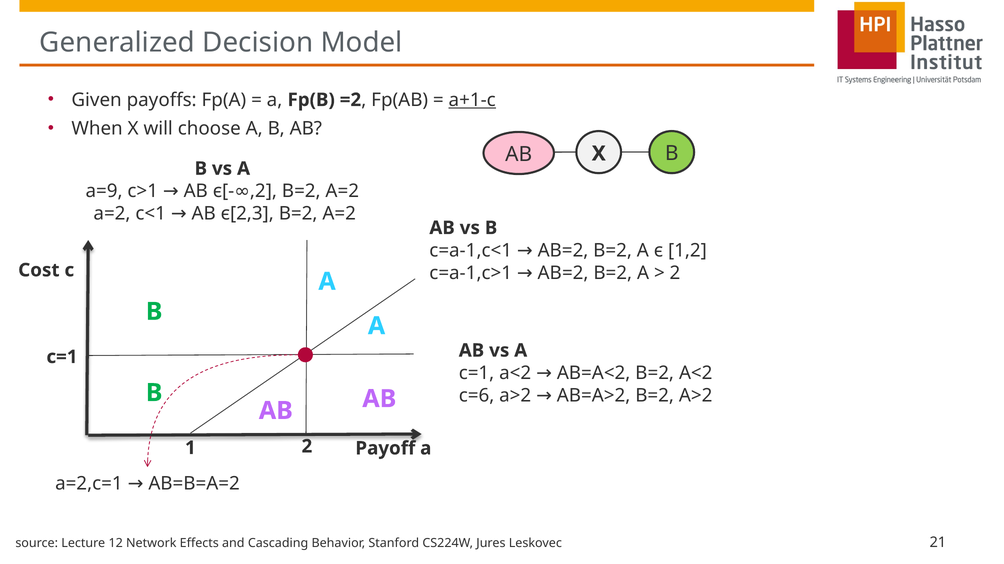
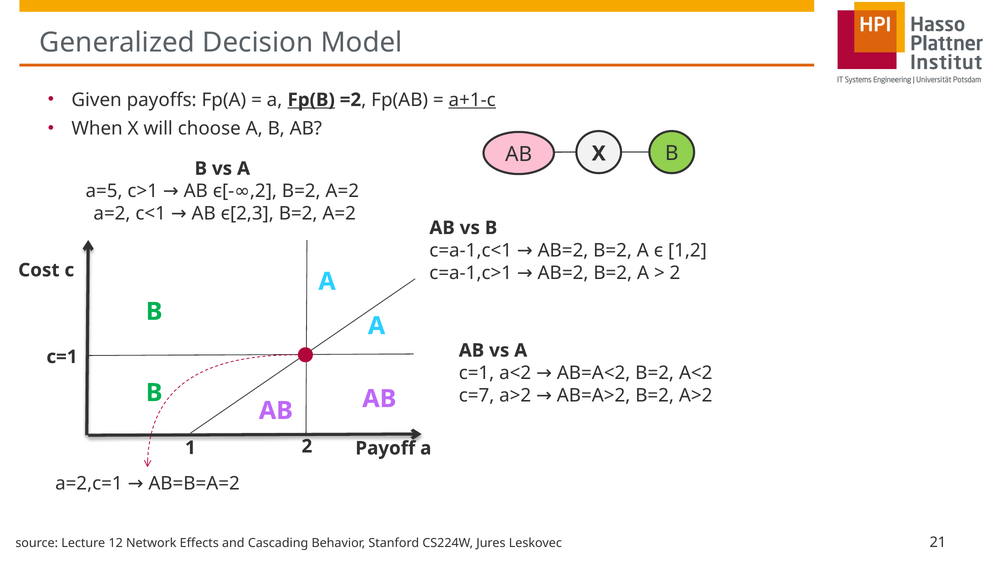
Fp(B underline: none -> present (311, 100)
a=9: a=9 -> a=5 (104, 191)
c=6: c=6 -> c=7 (477, 396)
